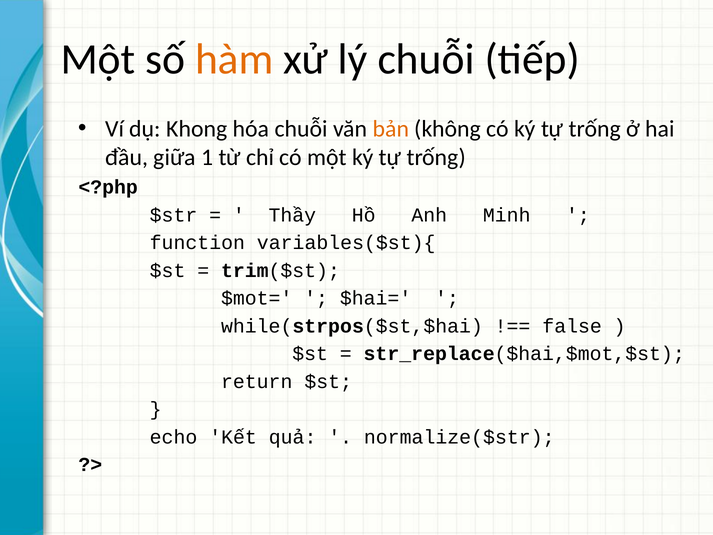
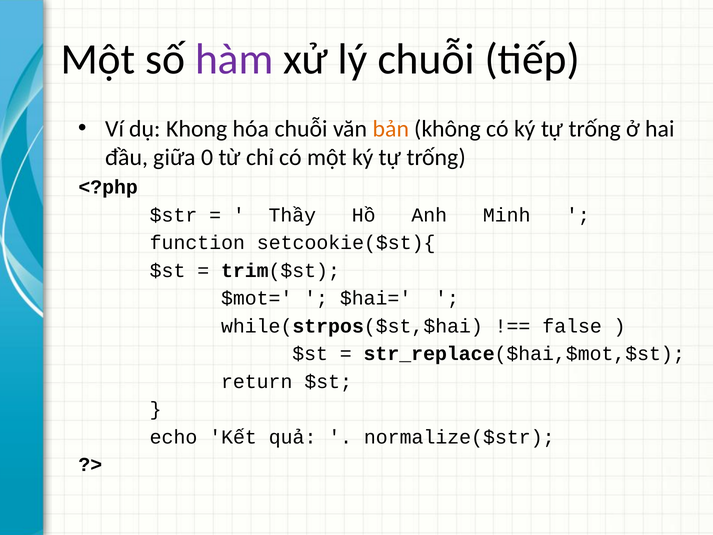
hàm colour: orange -> purple (234, 59)
1: 1 -> 0 (207, 157)
variables($st){: variables($st){ -> setcookie($st){ (346, 243)
